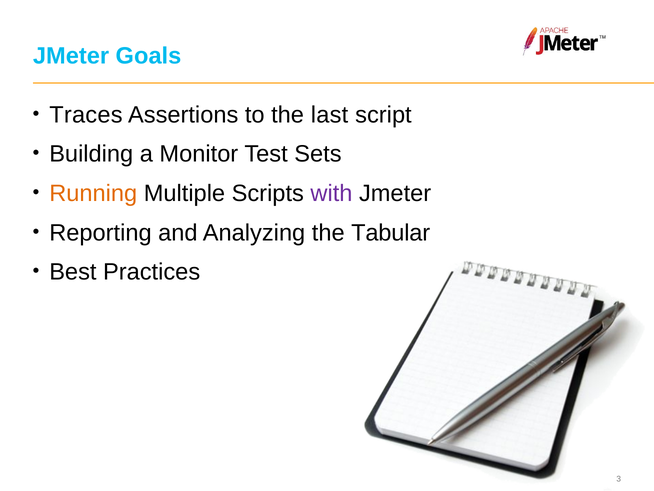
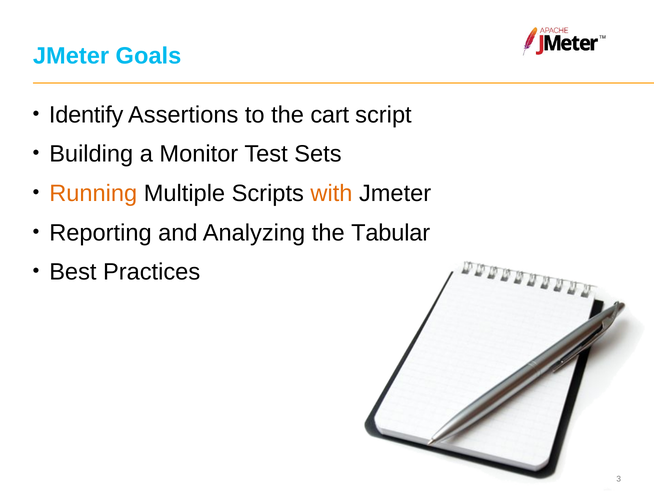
Traces: Traces -> Identify (86, 115)
last: last -> cart (330, 115)
with colour: purple -> orange (331, 193)
